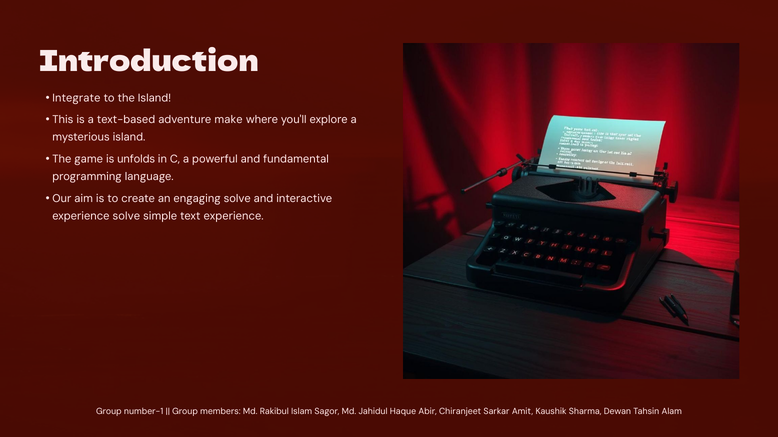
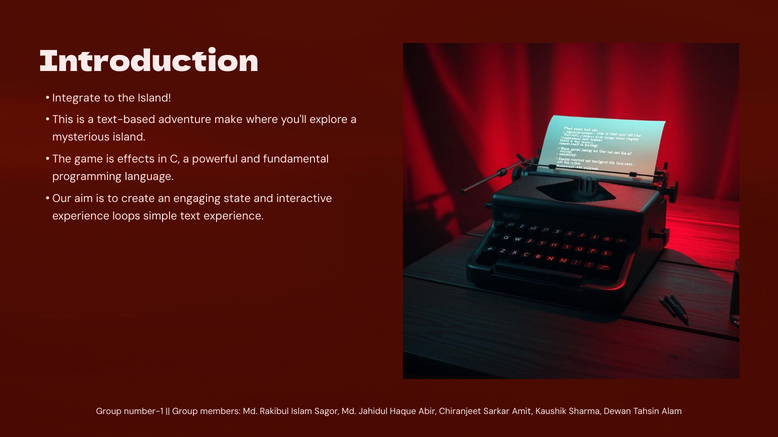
unfolds: unfolds -> effects (136, 159)
engaging solve: solve -> state (237, 199)
experience solve: solve -> loops (126, 217)
